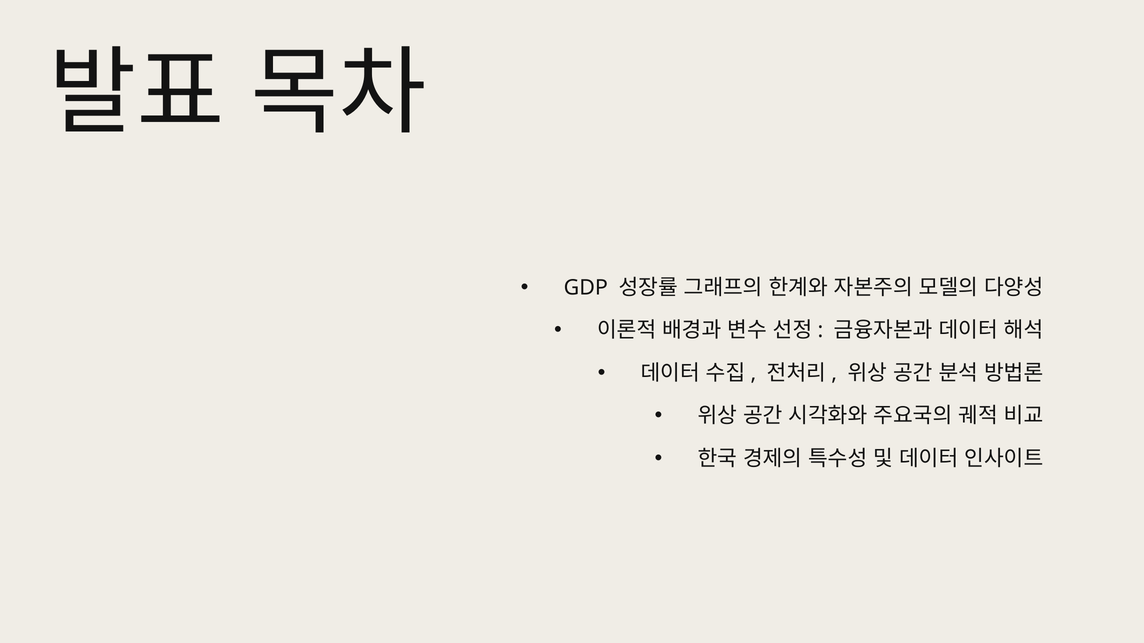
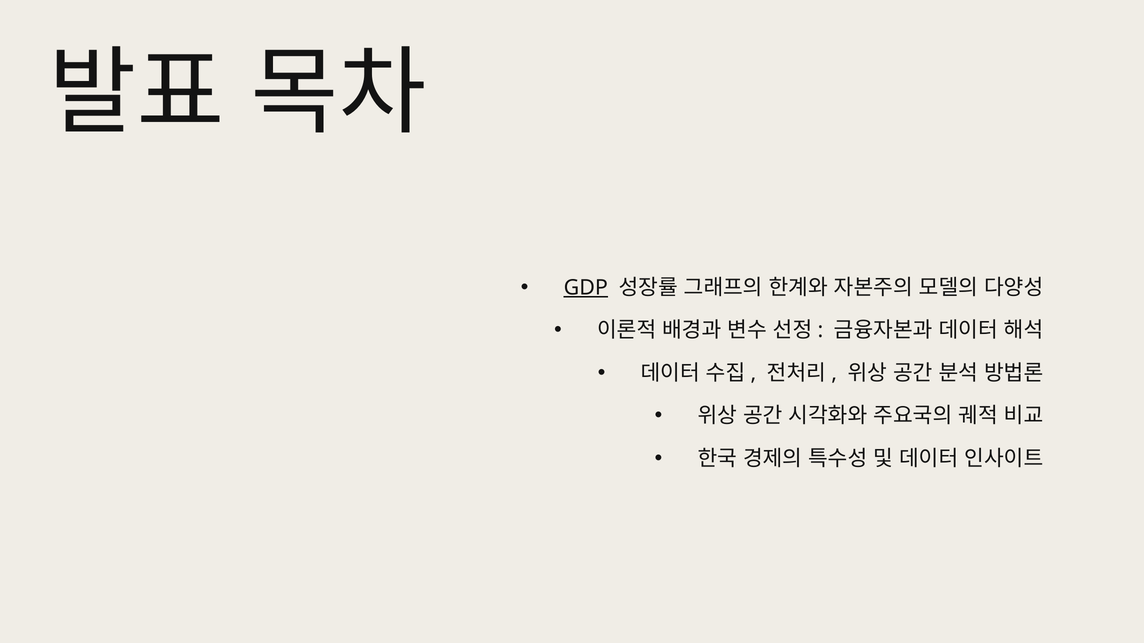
GDP underline: none -> present (586, 288)
